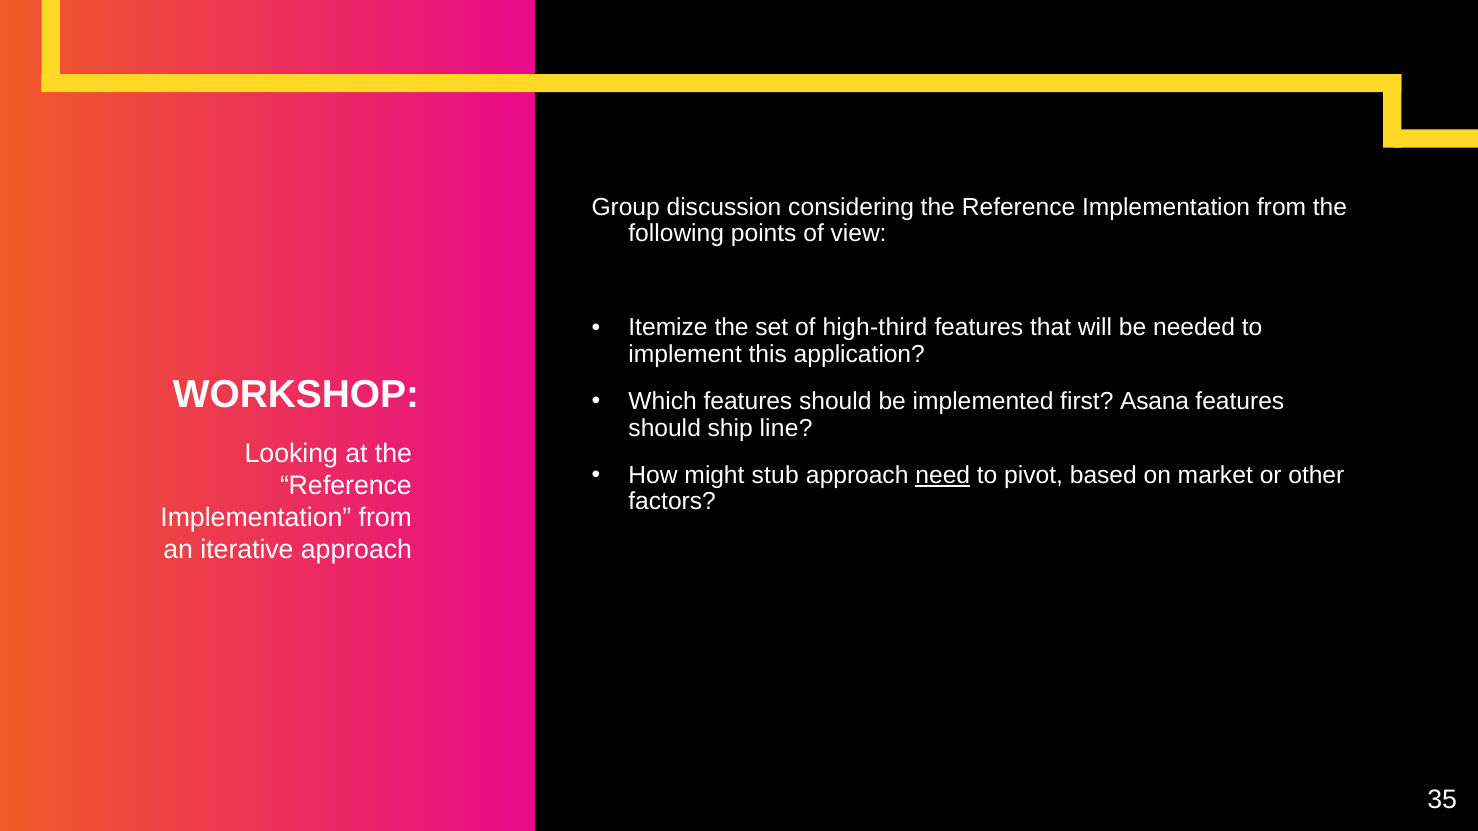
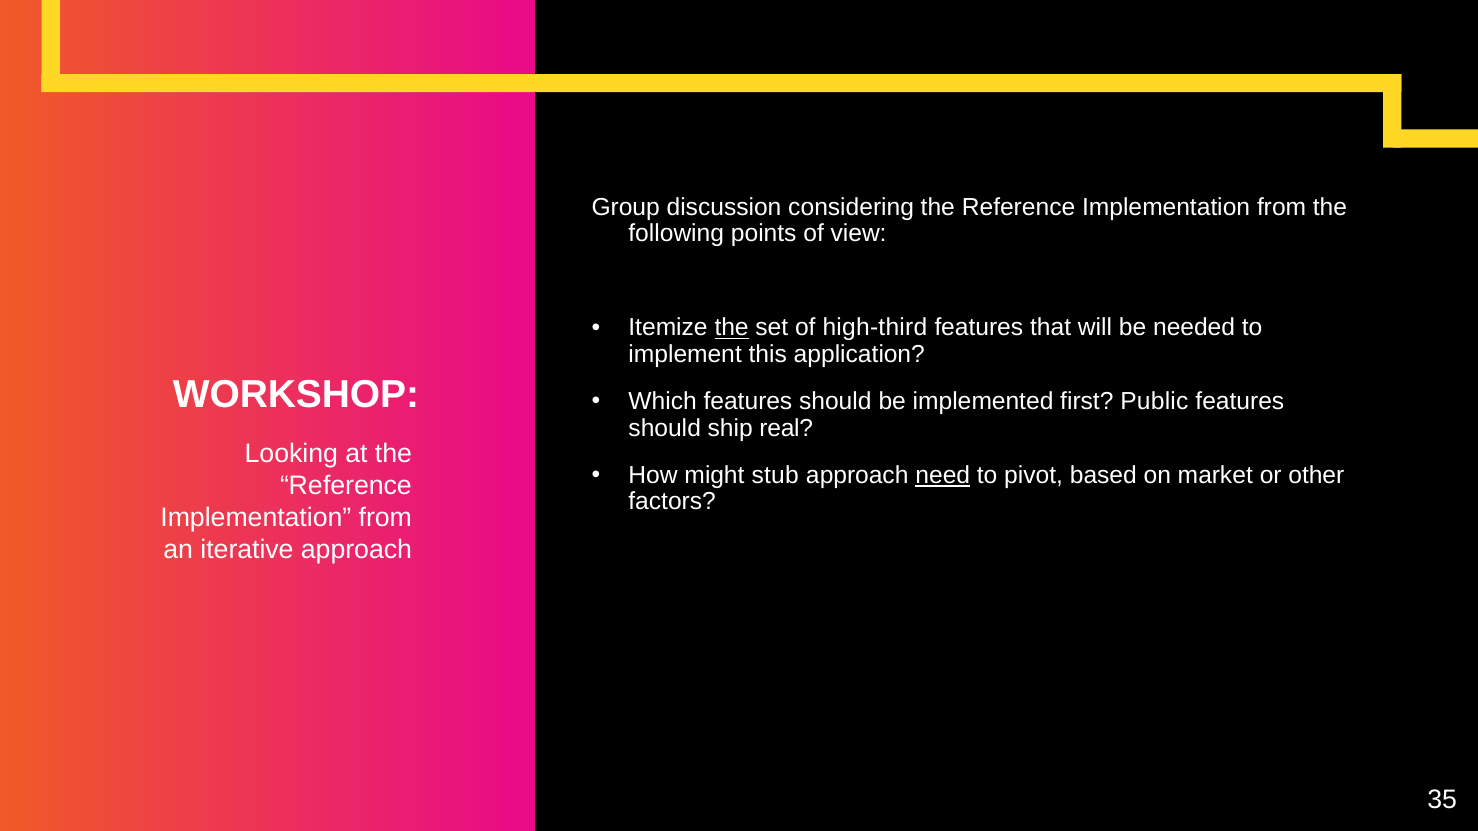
the underline: none -> present (732, 328)
Asana: Asana -> Public (1154, 402)
line: line -> real (786, 428)
